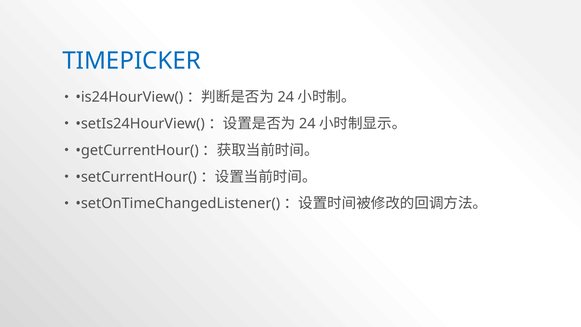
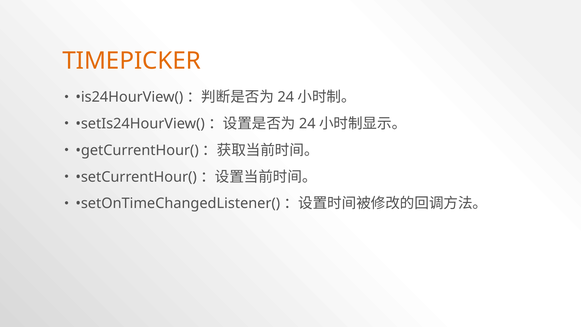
TIMEPICKER colour: blue -> orange (132, 61)
